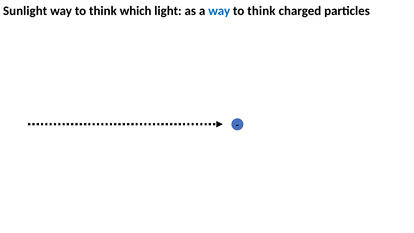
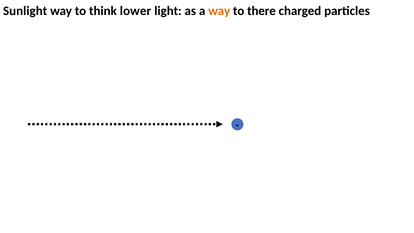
which: which -> lower (135, 11)
way colour: blue -> orange (219, 11)
think: think -> there (262, 11)
